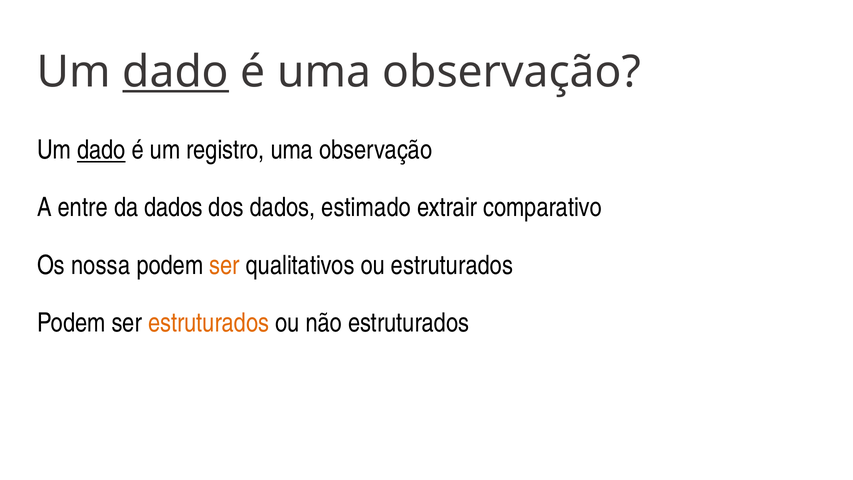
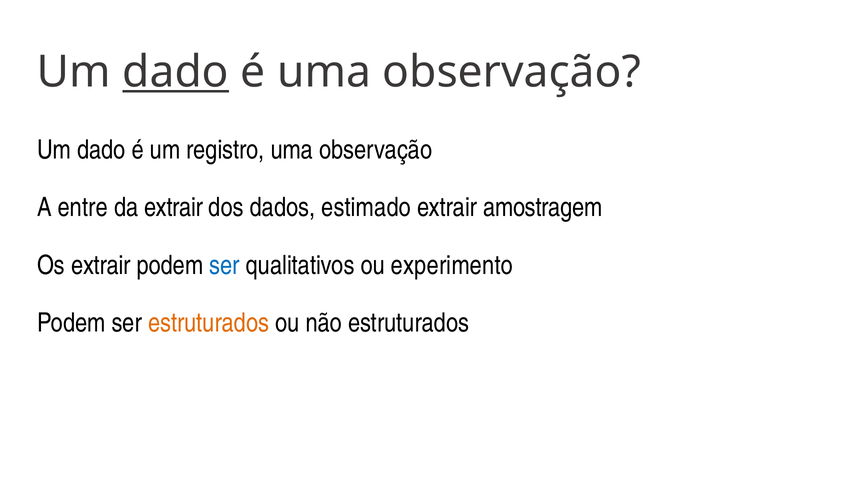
dado underline: present -> none (101, 150)
da dados: dados -> extrair (174, 208)
comparativo: comparativo -> amostragem (543, 208)
Os nossa: nossa -> extrair (101, 265)
ser colour: orange -> blue (225, 265)
ou estruturados: estruturados -> experimento (452, 265)
